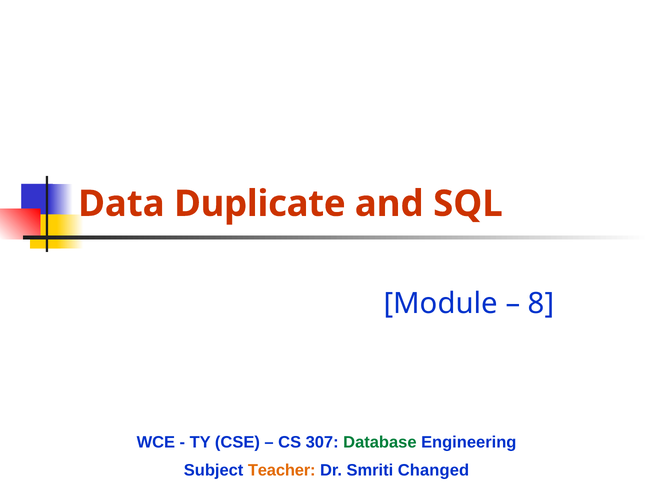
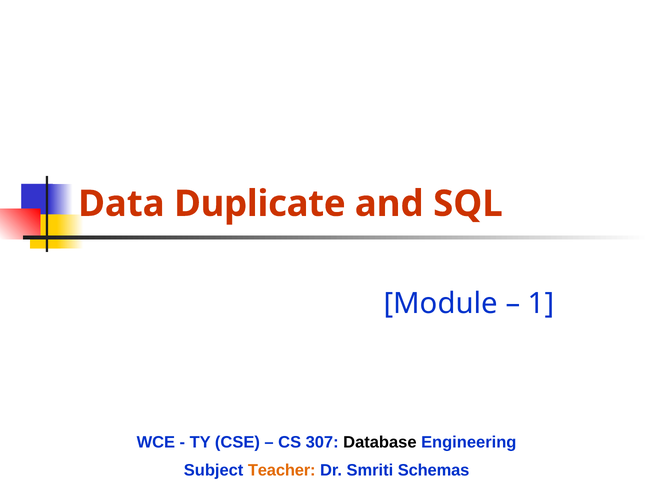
8: 8 -> 1 (541, 303)
Database colour: green -> black (380, 442)
Changed: Changed -> Schemas (434, 470)
